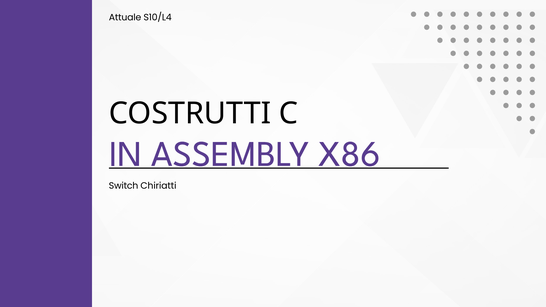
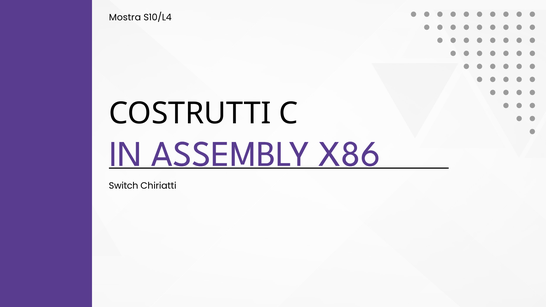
Attuale: Attuale -> Mostra (125, 18)
